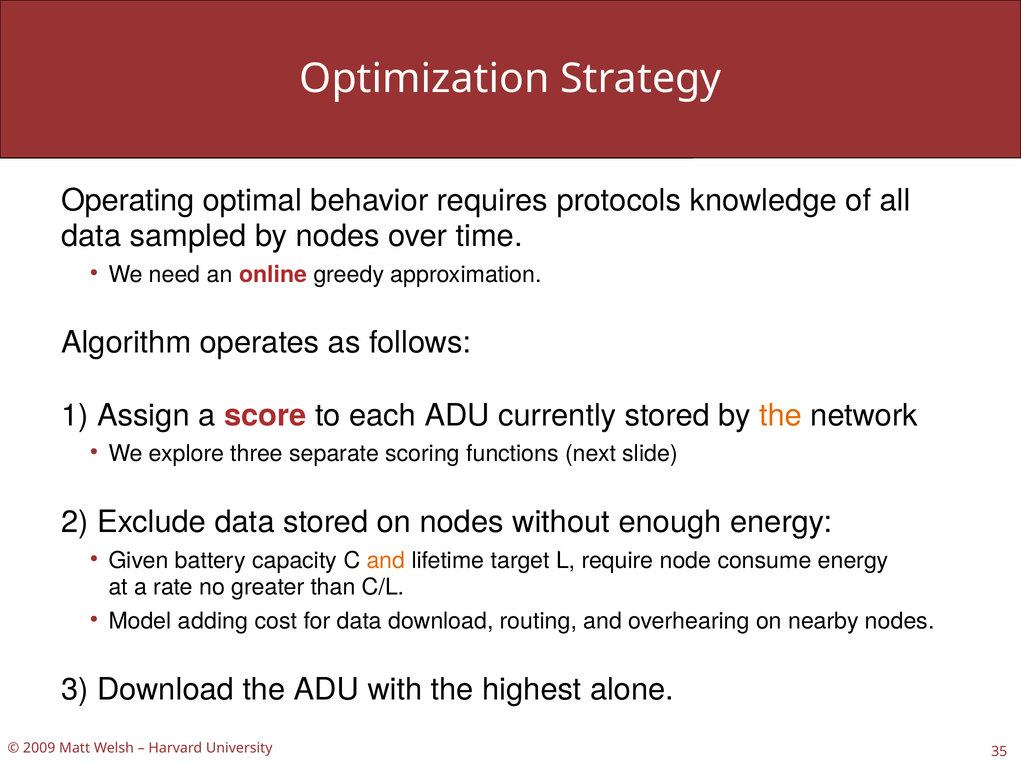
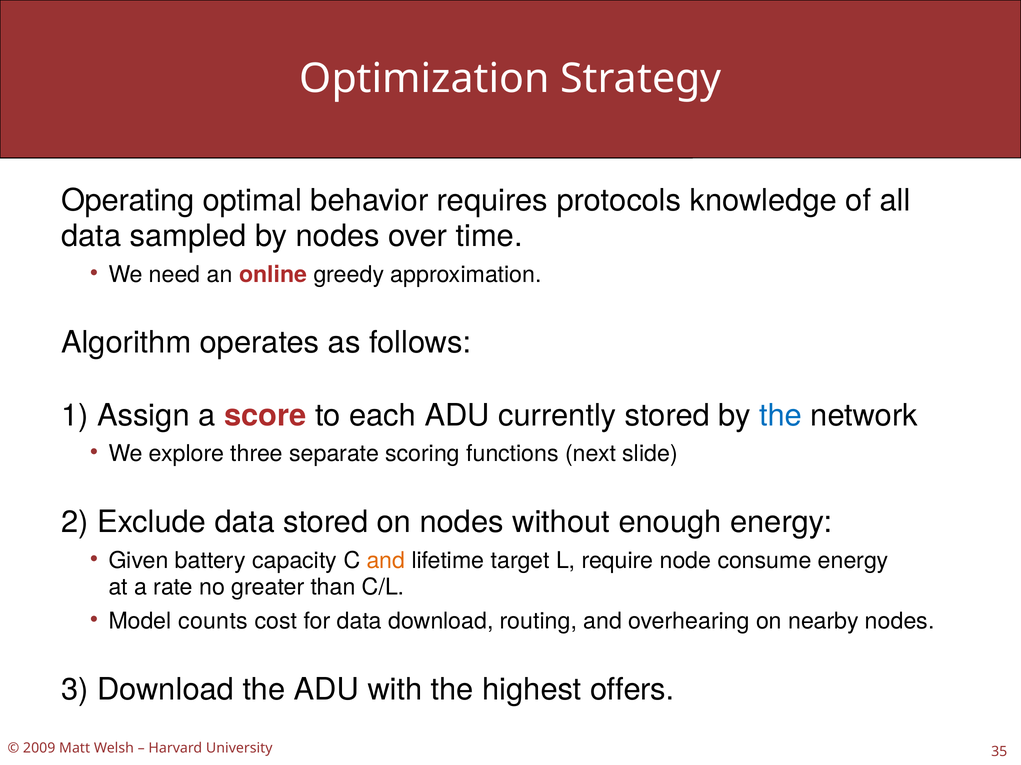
the colour: orange -> blue (780, 416)
adding: adding -> counts (213, 622)
alone: alone -> offers (632, 690)
